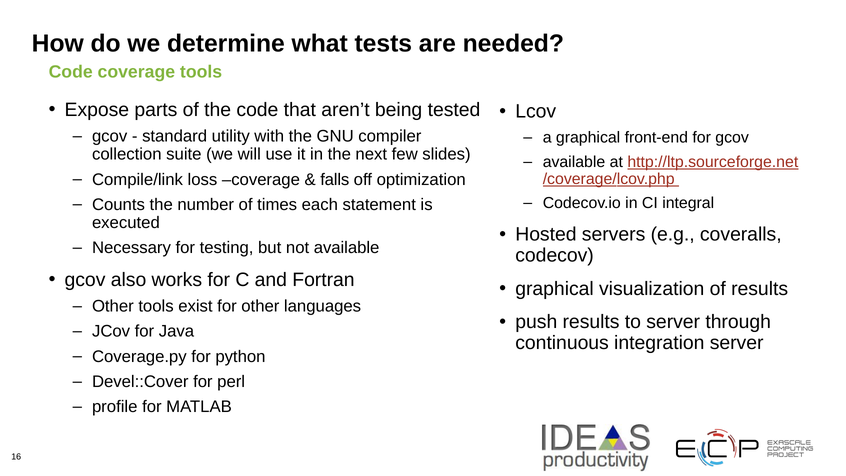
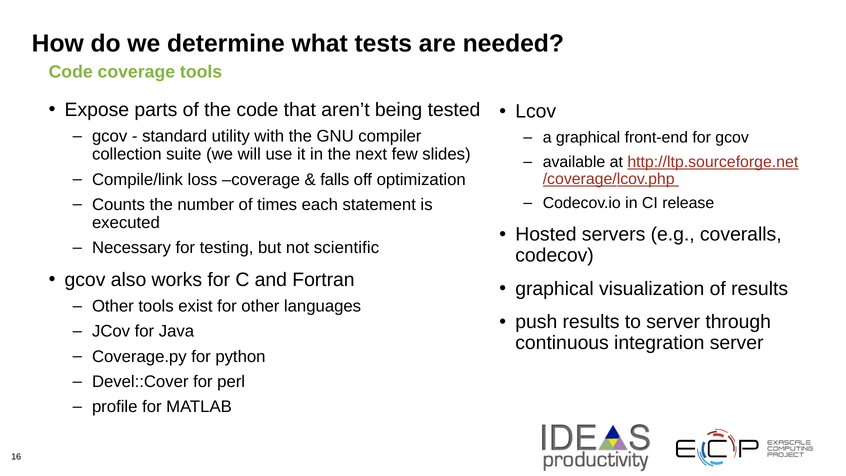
integral: integral -> release (688, 203)
not available: available -> scientific (346, 248)
